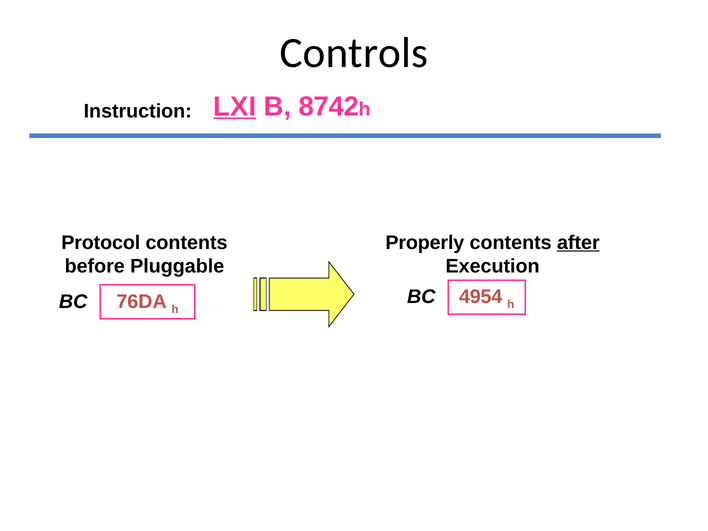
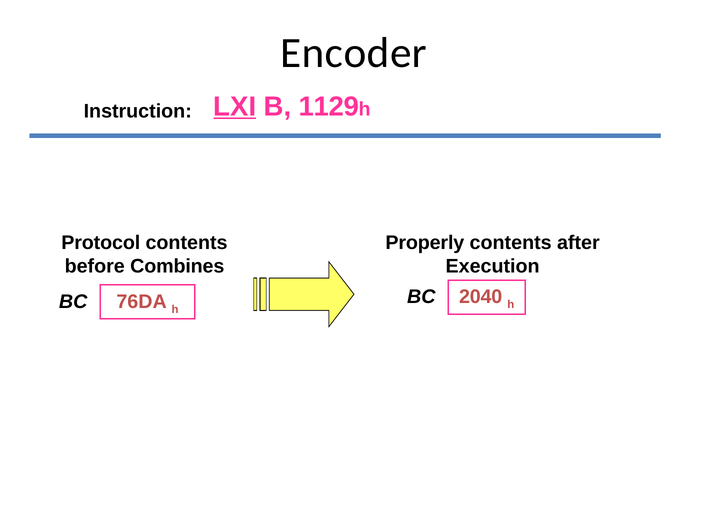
Controls: Controls -> Encoder (354, 53)
8742: 8742 -> 1129 (329, 106)
after underline: present -> none (578, 243)
Pluggable: Pluggable -> Combines (177, 266)
4954: 4954 -> 2040 (481, 297)
